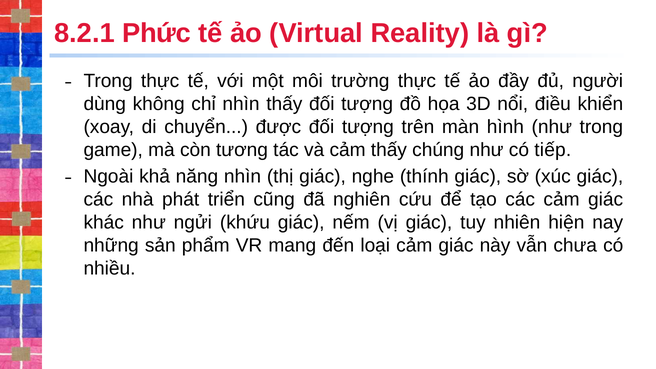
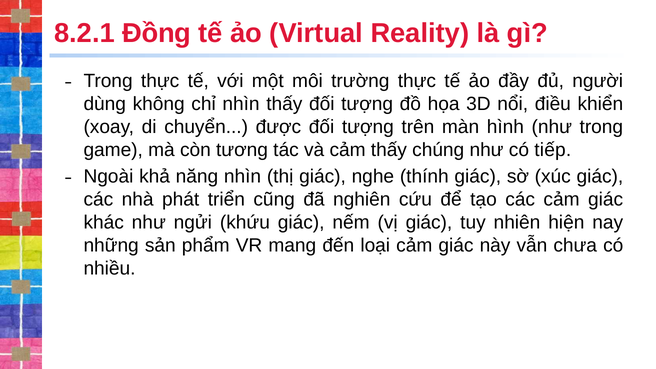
Phức: Phức -> Đồng (157, 33)
